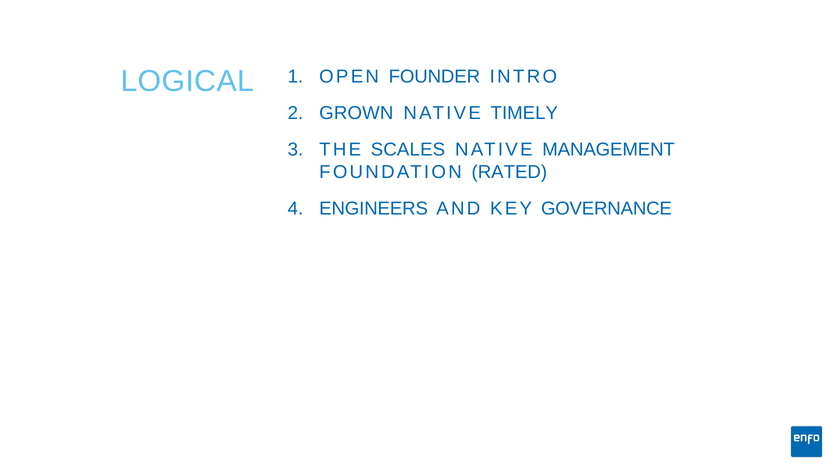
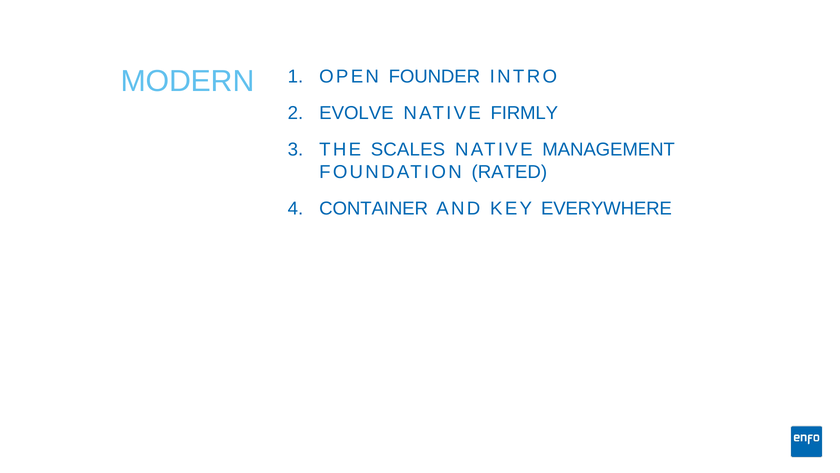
LOGICAL: LOGICAL -> MODERN (188, 81)
GROWN: GROWN -> EVOLVE (356, 113)
TIMELY: TIMELY -> FIRMLY (524, 113)
ENGINEERS: ENGINEERS -> CONTAINER (374, 208)
GOVERNANCE: GOVERNANCE -> EVERYWHERE (606, 208)
